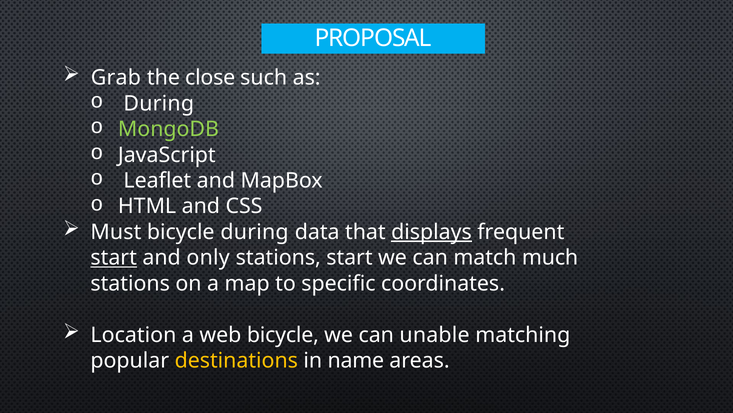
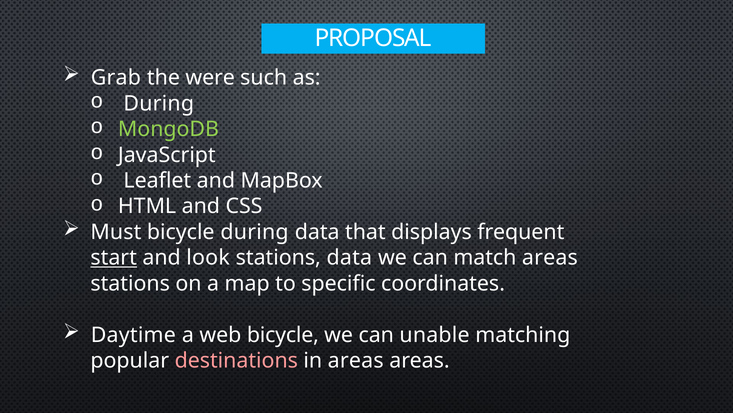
close: close -> were (210, 78)
displays underline: present -> none (432, 232)
only: only -> look (208, 257)
stations start: start -> data (349, 257)
match much: much -> areas (550, 257)
Location: Location -> Daytime (133, 334)
destinations colour: yellow -> pink (236, 360)
in name: name -> areas (356, 360)
